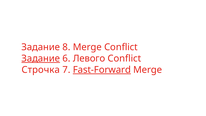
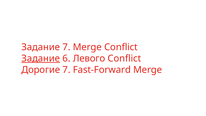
Задание 8: 8 -> 7 (66, 47)
Строчка: Строчка -> Дорогие (41, 70)
Fast-Forward underline: present -> none (102, 70)
